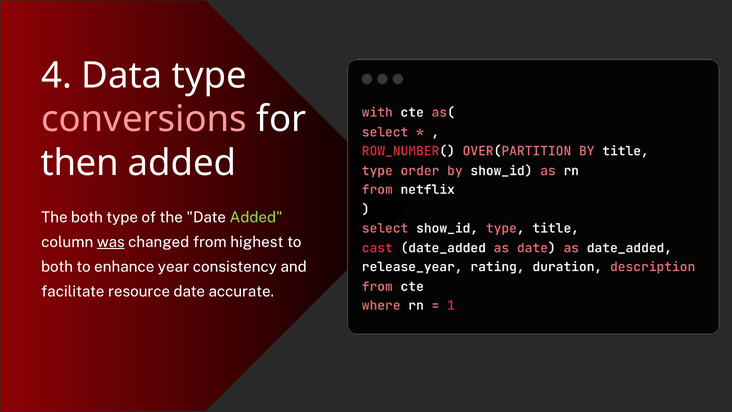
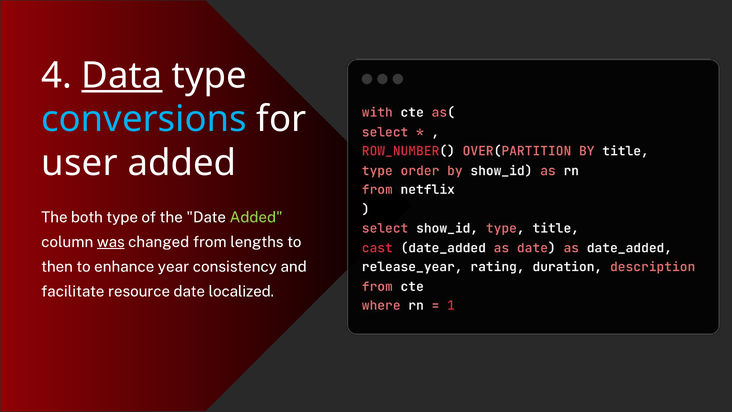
Data underline: none -> present (122, 75)
conversions colour: pink -> light blue (144, 119)
then: then -> user (79, 163)
highest: highest -> lengths (257, 242)
both: both -> then (57, 267)
accurate: accurate -> localized (241, 291)
